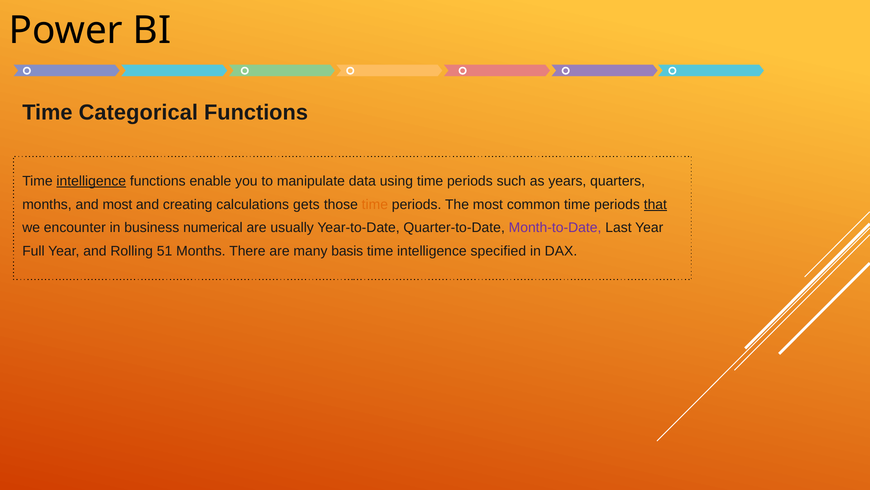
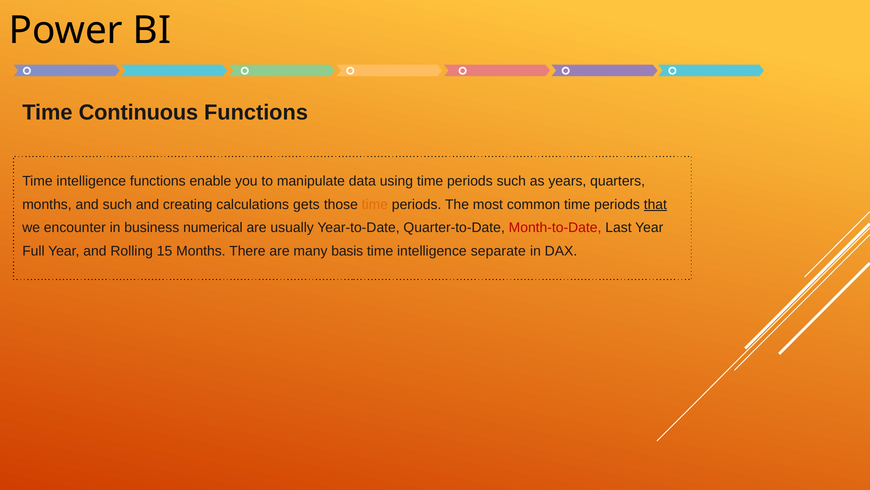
Categorical: Categorical -> Continuous (138, 112)
intelligence underline: present -> none (91, 181)
and most: most -> such (117, 204)
Month-to-Date colour: purple -> red (555, 228)
51: 51 -> 15 (165, 251)
specified: specified -> separate (498, 251)
